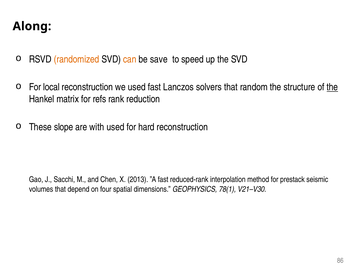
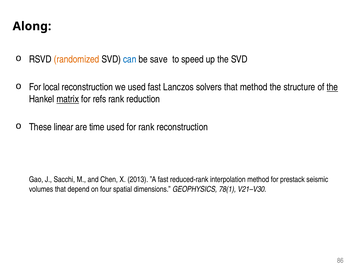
can colour: orange -> blue (130, 59)
that random: random -> method (254, 87)
matrix underline: none -> present (68, 99)
slope: slope -> linear (64, 127)
with: with -> time (97, 127)
for hard: hard -> rank (146, 127)
